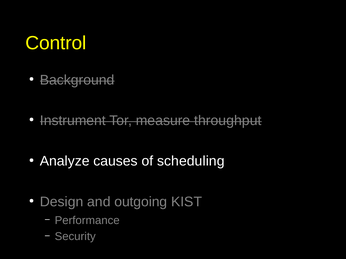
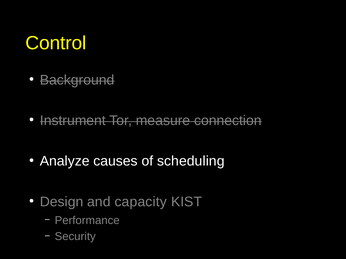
throughput: throughput -> connection (228, 121)
outgoing: outgoing -> capacity (141, 202)
